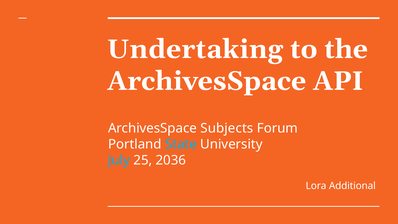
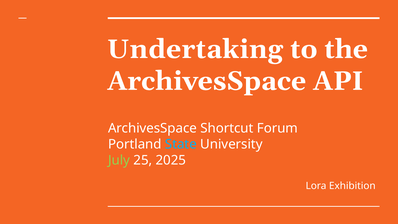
Subjects: Subjects -> Shortcut (227, 128)
July colour: light blue -> light green (119, 160)
2036: 2036 -> 2025 (171, 160)
Additional: Additional -> Exhibition (352, 186)
